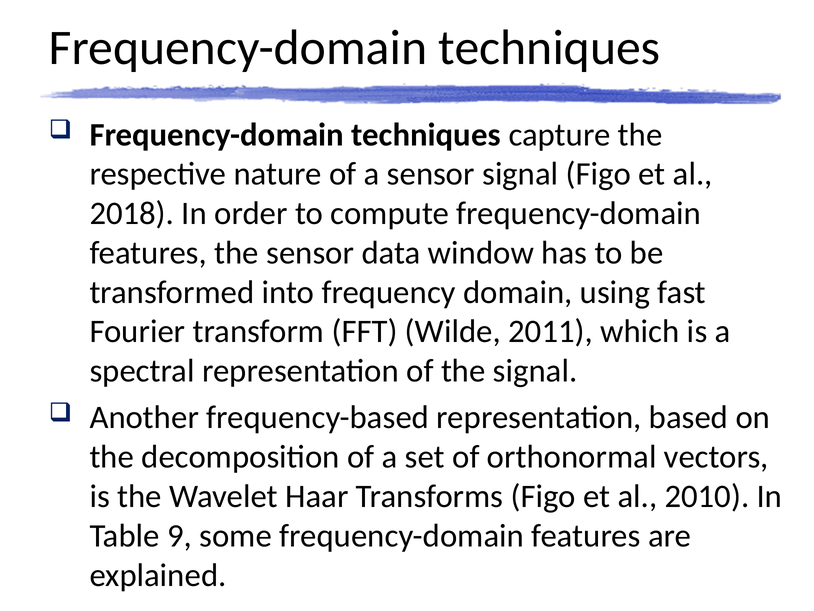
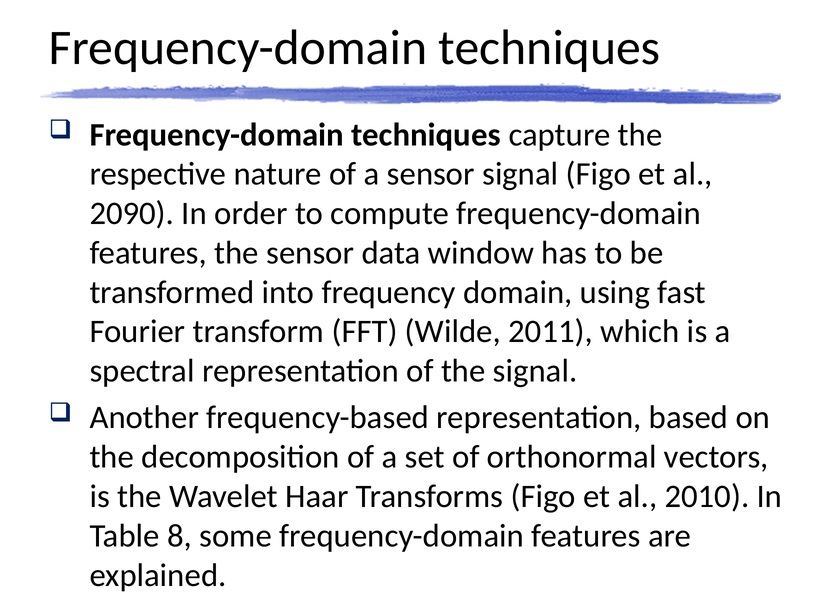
2018: 2018 -> 2090 (132, 213)
9: 9 -> 8 (179, 535)
